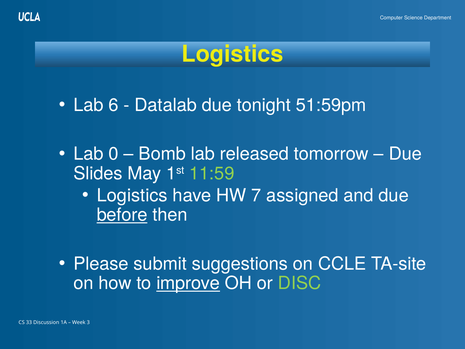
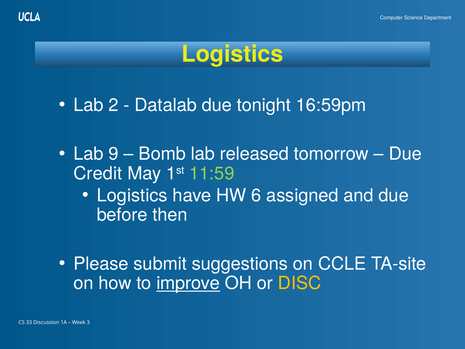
6: 6 -> 2 (114, 105)
51:59pm: 51:59pm -> 16:59pm (331, 105)
0: 0 -> 9 (114, 154)
Slides: Slides -> Credit (98, 173)
7: 7 -> 6 (256, 195)
before underline: present -> none (122, 215)
DISC colour: light green -> yellow (300, 283)
